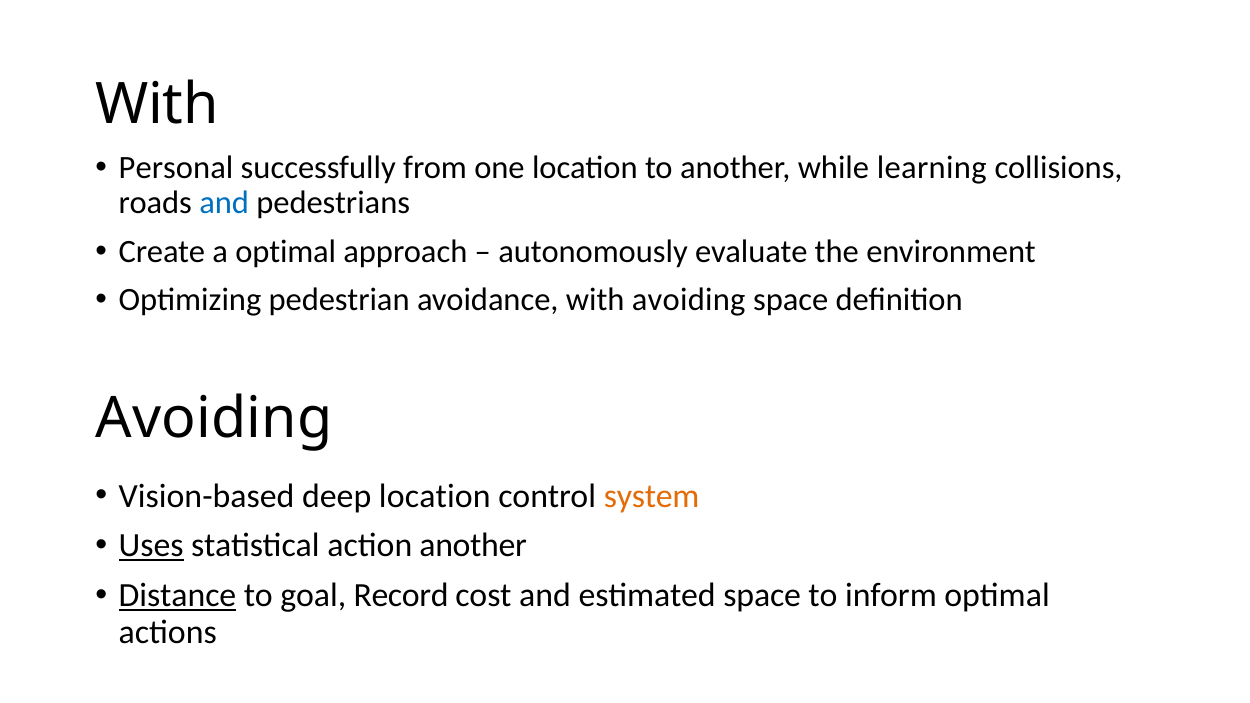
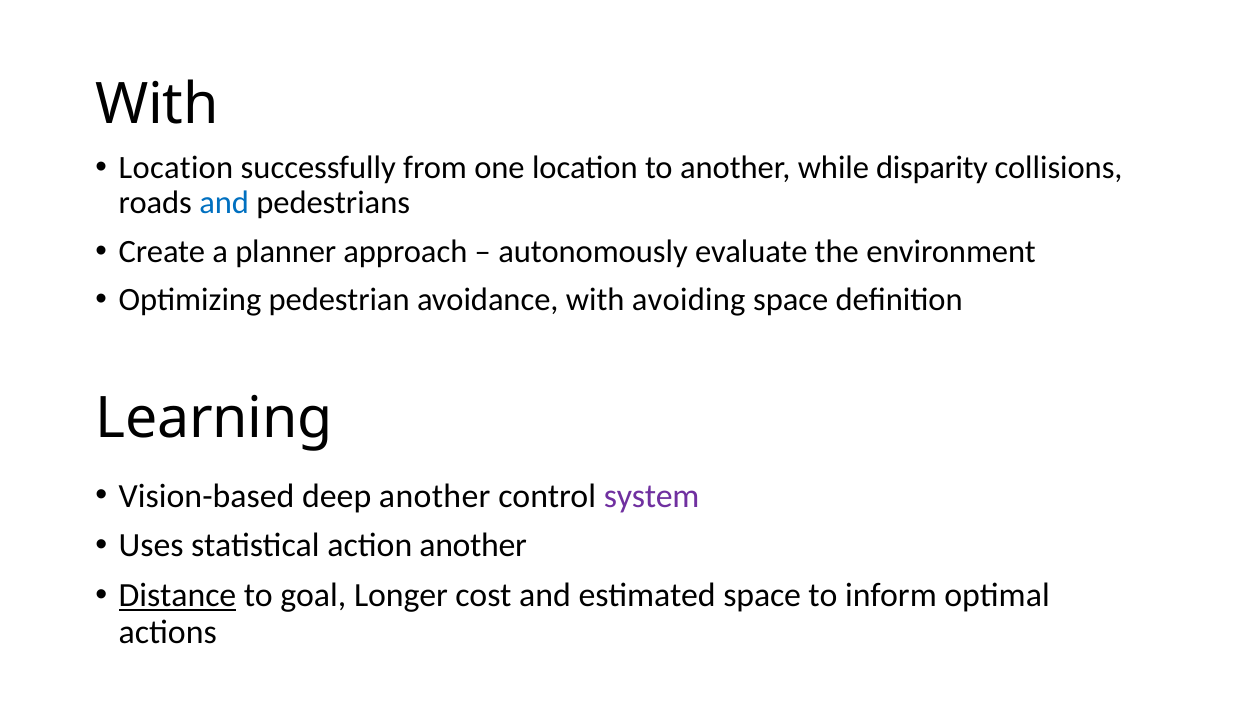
Personal: Personal -> Location (176, 168)
learning: learning -> disparity (932, 168)
a optimal: optimal -> planner (286, 251)
Avoiding: Avoiding -> Learning (214, 419)
deep location: location -> another (435, 496)
system colour: orange -> purple (652, 496)
Uses underline: present -> none (151, 546)
Record: Record -> Longer (401, 595)
